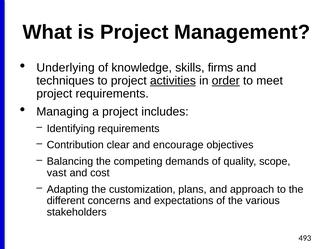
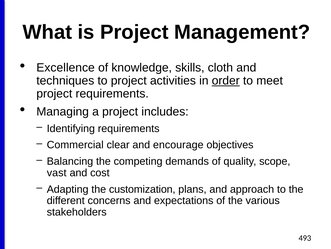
Underlying: Underlying -> Excellence (66, 68)
firms: firms -> cloth (220, 68)
activities underline: present -> none (173, 80)
Contribution: Contribution -> Commercial (75, 145)
